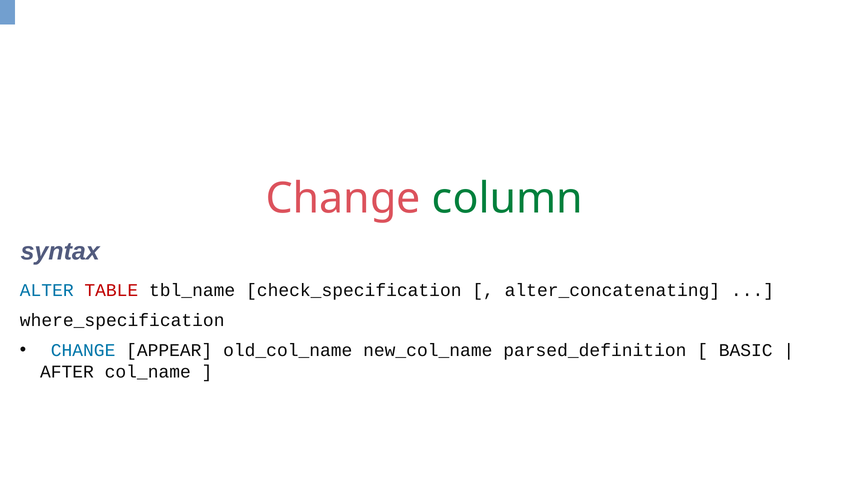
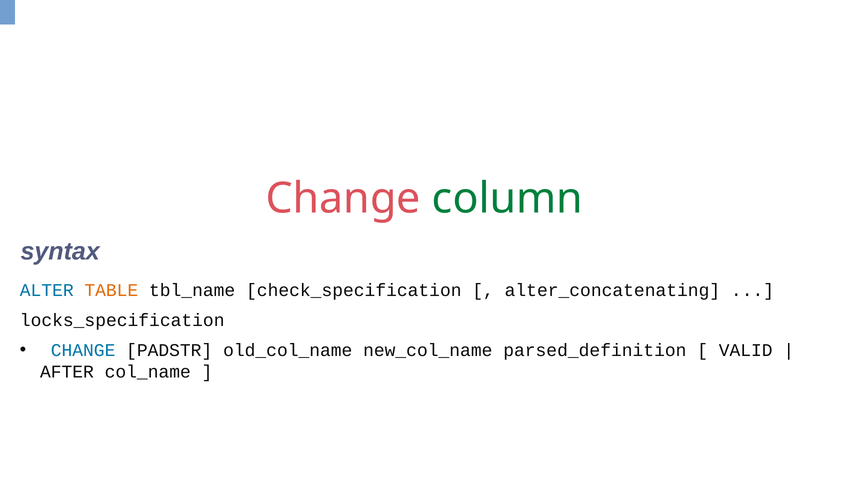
TABLE colour: red -> orange (111, 290)
where_specification: where_specification -> locks_specification (122, 320)
APPEAR: APPEAR -> PADSTR (169, 350)
BASIC: BASIC -> VALID (746, 350)
